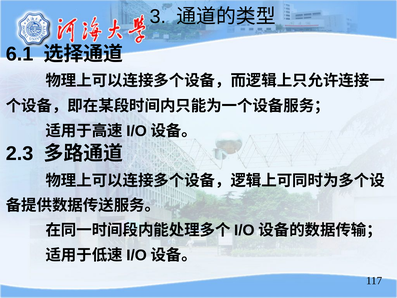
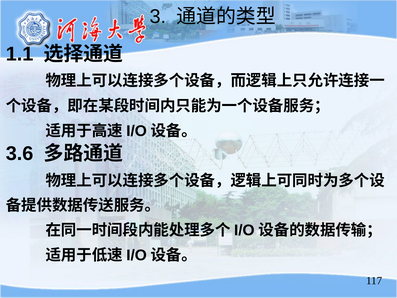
6.1: 6.1 -> 1.1 (20, 54)
2.3: 2.3 -> 3.6 (20, 153)
